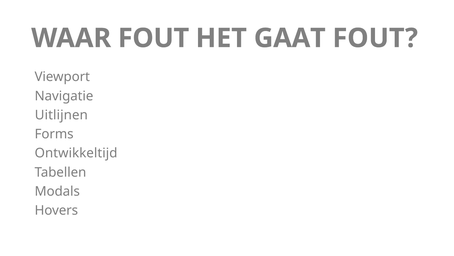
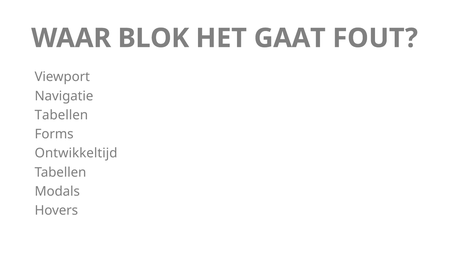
WAAR FOUT: FOUT -> BLOK (153, 38)
Uitlijnen: Uitlijnen -> Tabellen (61, 115)
